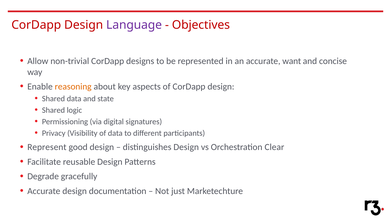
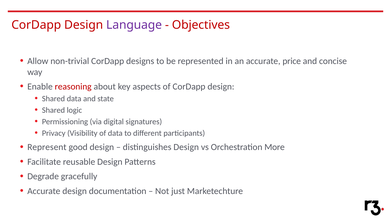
want: want -> price (292, 61)
reasoning colour: orange -> red (73, 87)
Clear: Clear -> More (275, 147)
